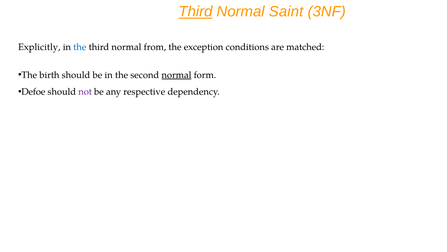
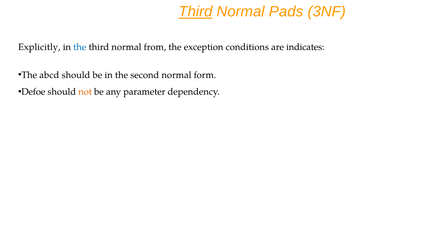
Saint: Saint -> Pads (286, 12)
matched: matched -> indicates (305, 47)
birth: birth -> abcd (49, 75)
normal underline: present -> none (176, 75)
not colour: purple -> orange (85, 92)
respective: respective -> parameter (144, 92)
